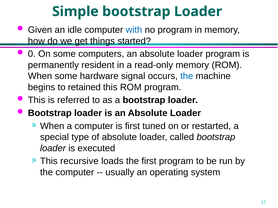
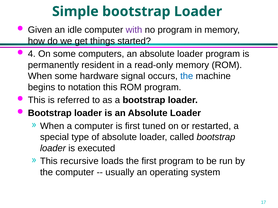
with colour: blue -> purple (134, 30)
0: 0 -> 4 (32, 54)
retained: retained -> notation (84, 87)
